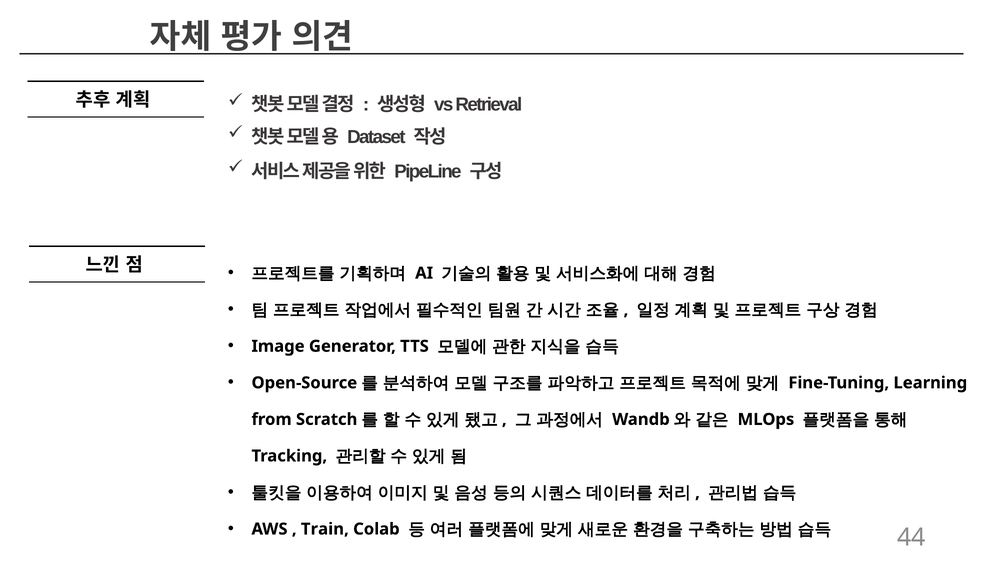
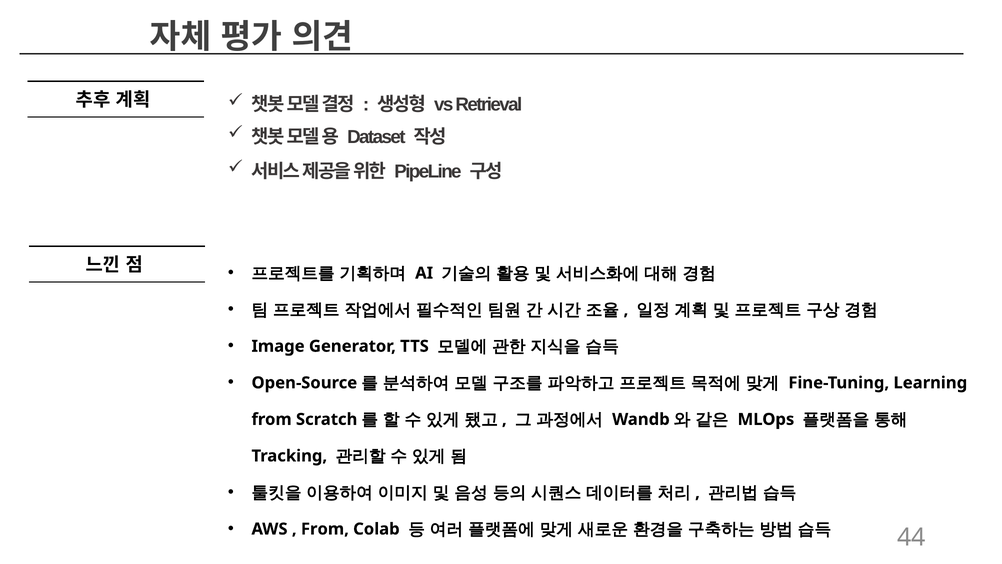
Train: Train -> From (325, 529)
